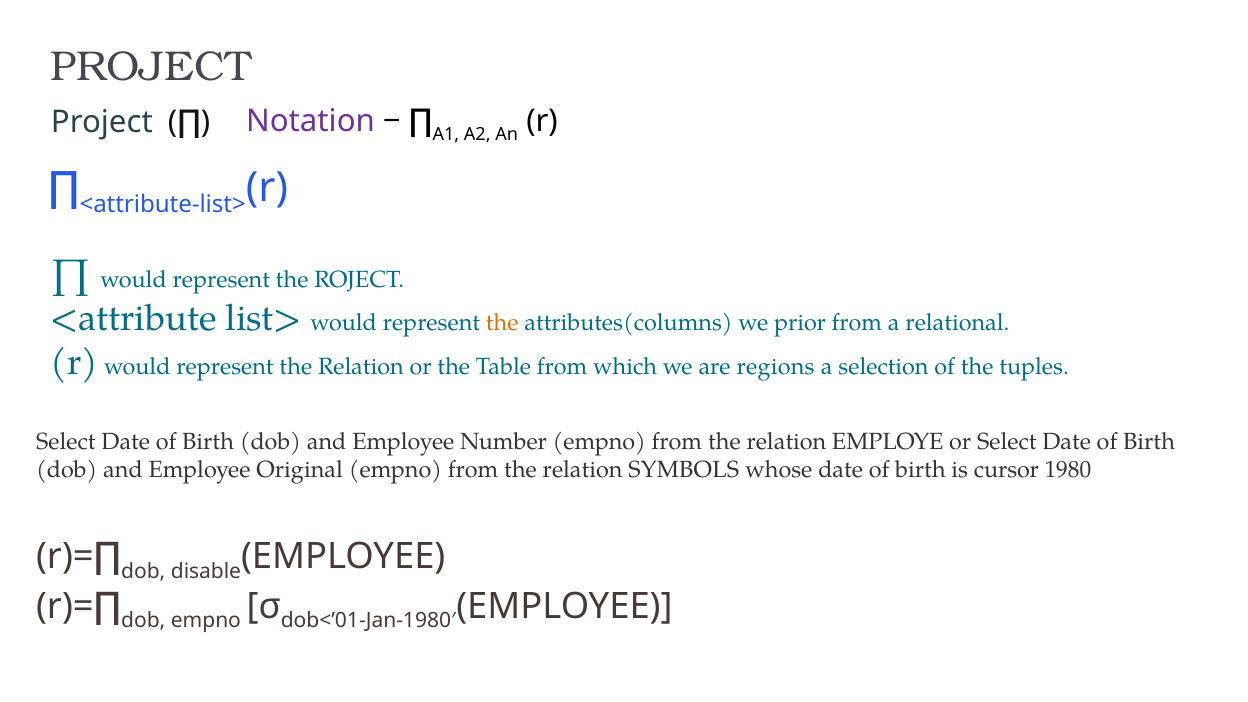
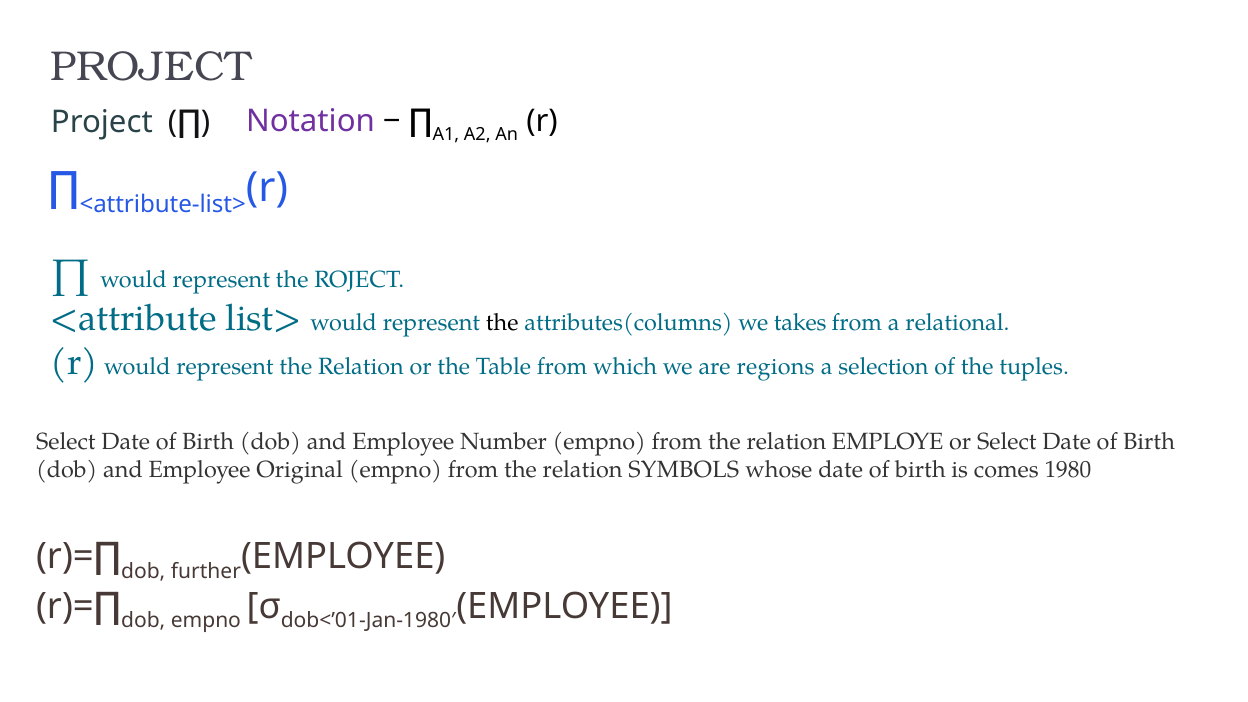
the colour: orange -> black (502, 323)
prior: prior -> takes (800, 323)
cursor: cursor -> comes (1006, 470)
disable: disable -> further (206, 571)
